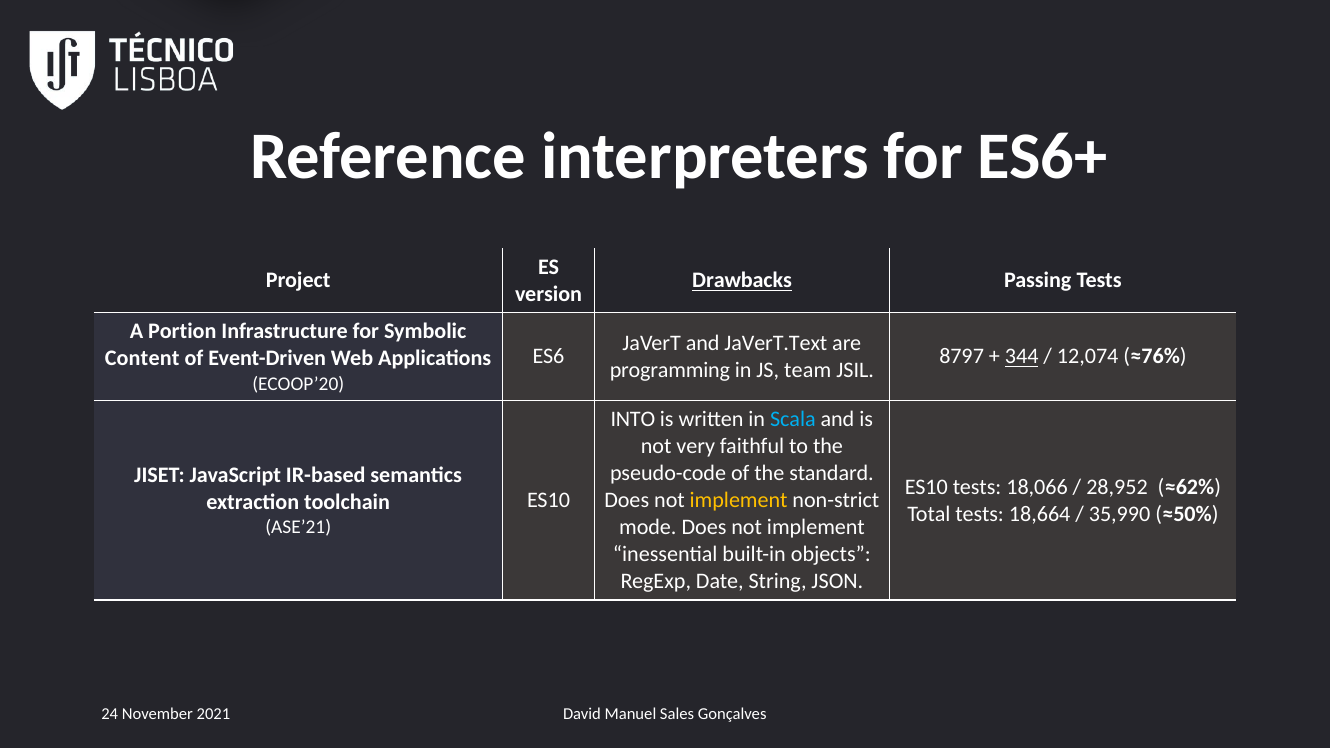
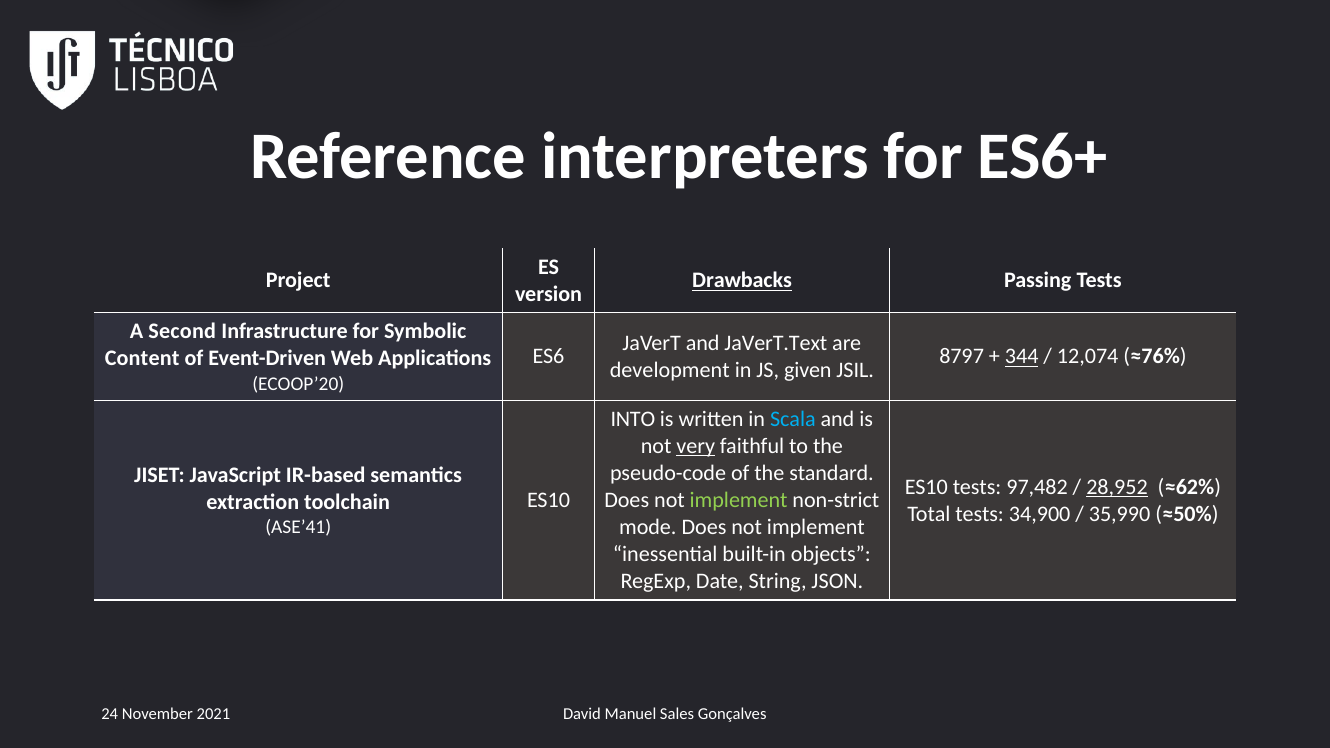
Portion: Portion -> Second (182, 331)
programming: programming -> development (670, 370)
team: team -> given (808, 370)
very underline: none -> present (696, 446)
18,066: 18,066 -> 97,482 (1037, 487)
28,952 underline: none -> present (1117, 487)
implement colour: yellow -> light green (739, 500)
18,664: 18,664 -> 34,900 (1040, 514)
ASE’21: ASE’21 -> ASE’41 (298, 528)
